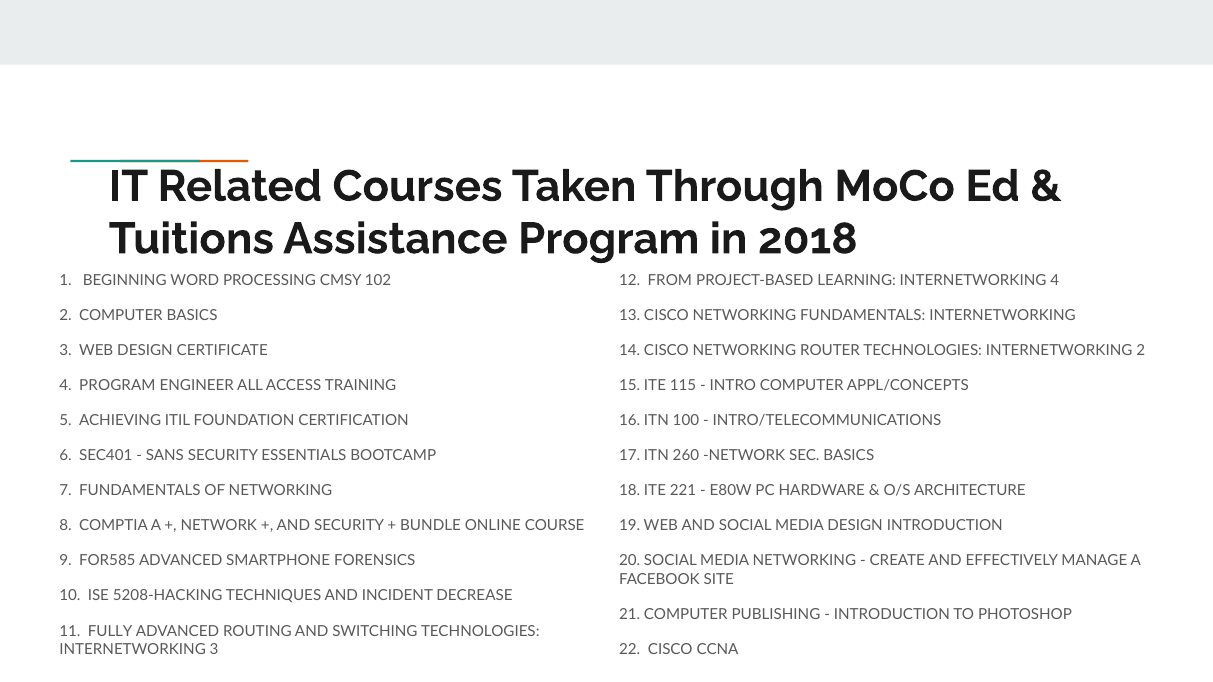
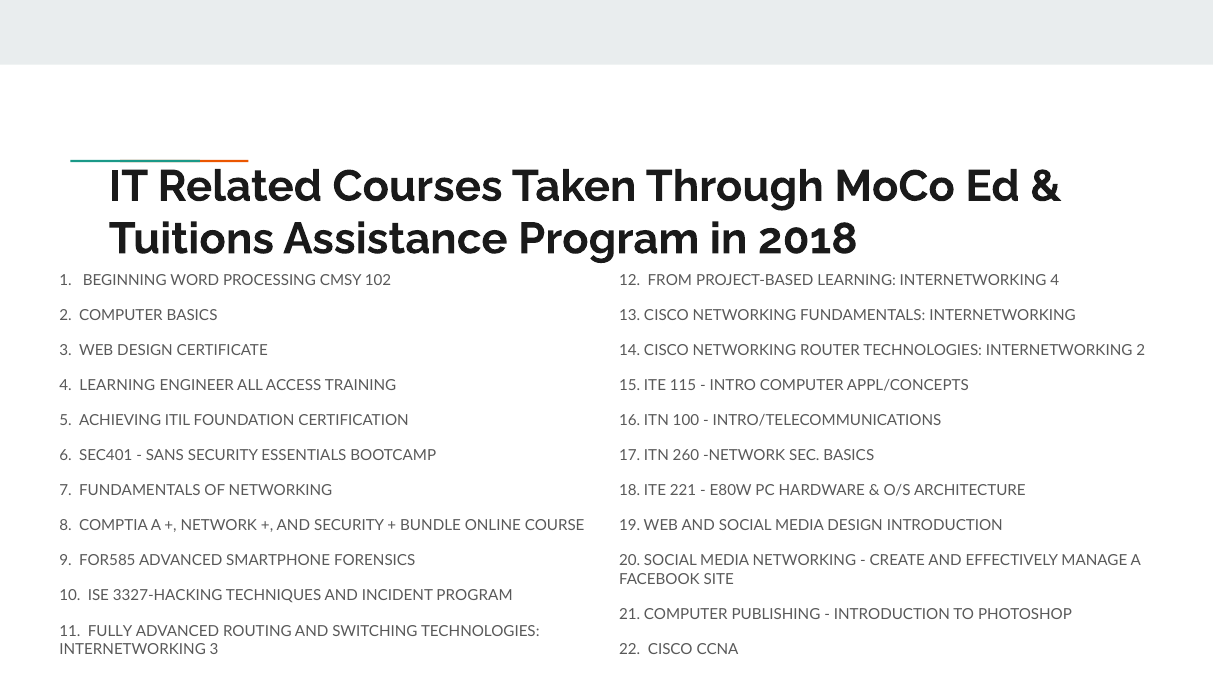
4 PROGRAM: PROGRAM -> LEARNING (117, 386)
5208-HACKING: 5208-HACKING -> 3327-HACKING (168, 596)
INCIDENT DECREASE: DECREASE -> PROGRAM (474, 596)
